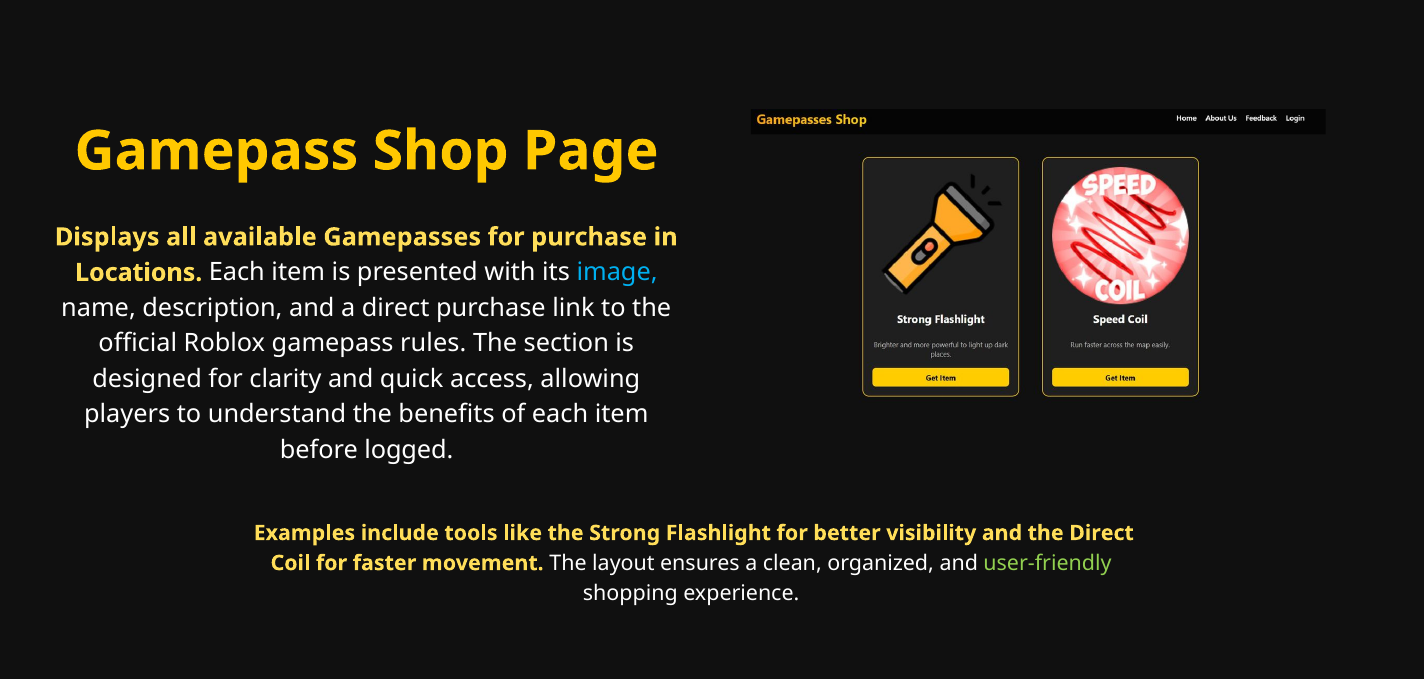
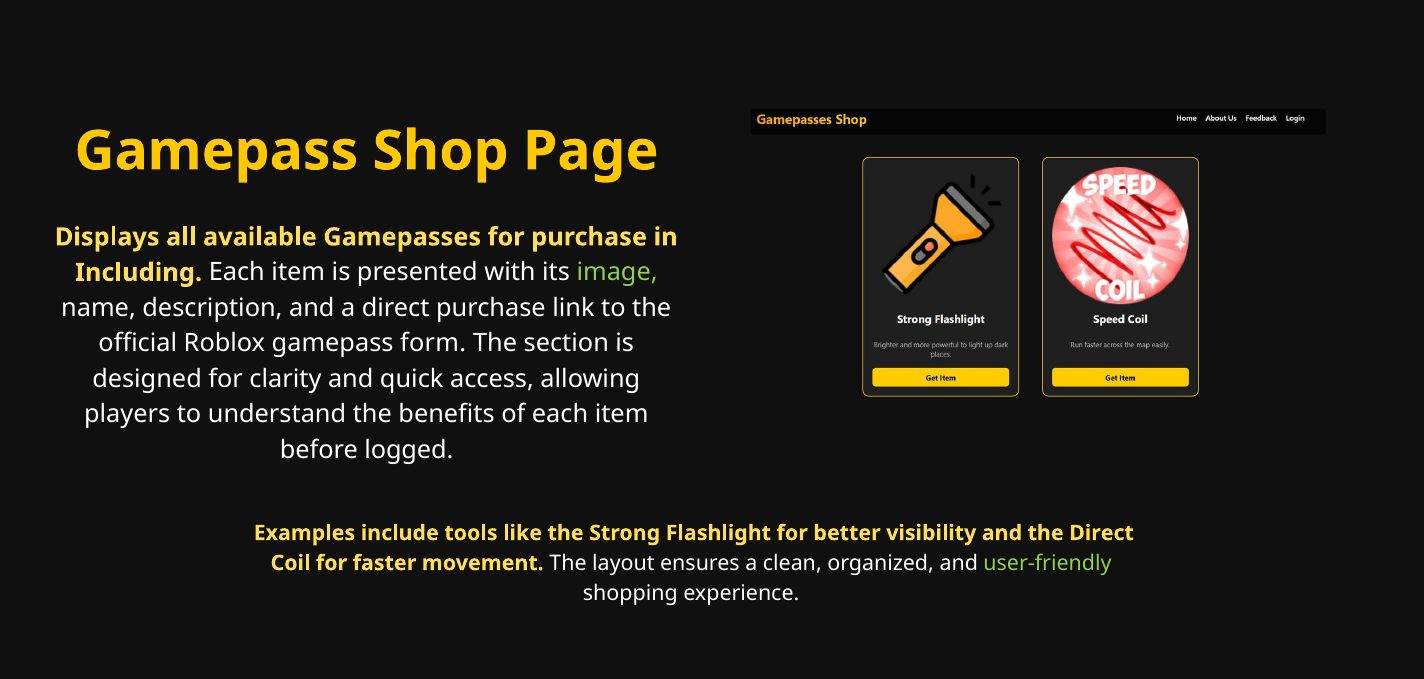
Locations: Locations -> Including (139, 273)
image colour: light blue -> light green (617, 273)
rules: rules -> form (433, 344)
